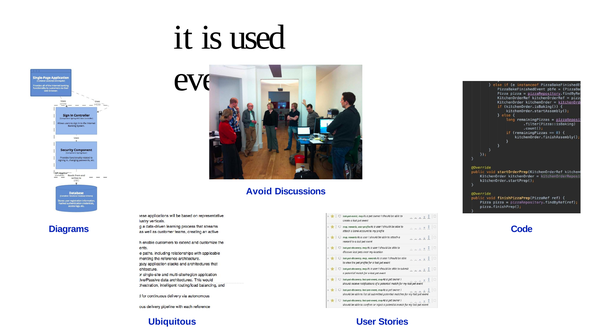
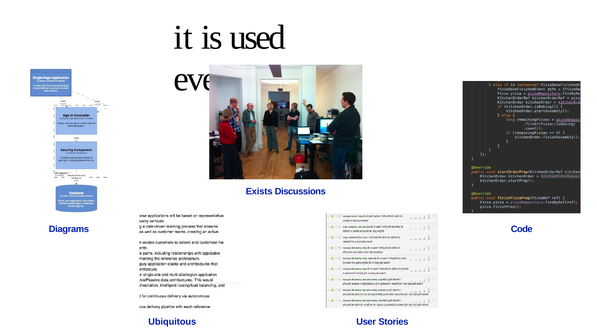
Avoid: Avoid -> Exists (259, 191)
